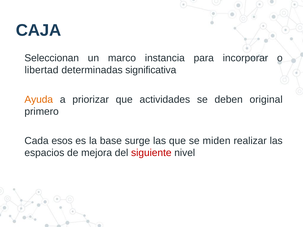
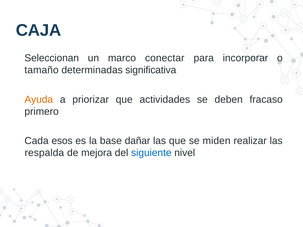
instancia: instancia -> conectar (165, 58)
libertad: libertad -> tamaño (42, 70)
original: original -> fracaso (266, 100)
surge: surge -> dañar (138, 141)
espacios: espacios -> respalda (44, 153)
siguiente colour: red -> blue (151, 153)
